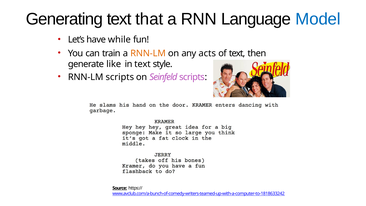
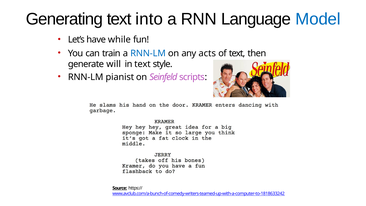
that: that -> into (149, 19)
RNN-LM colour: orange -> blue (148, 53)
like: like -> will (114, 64)
RNN-LM scripts: scripts -> pianist (120, 77)
